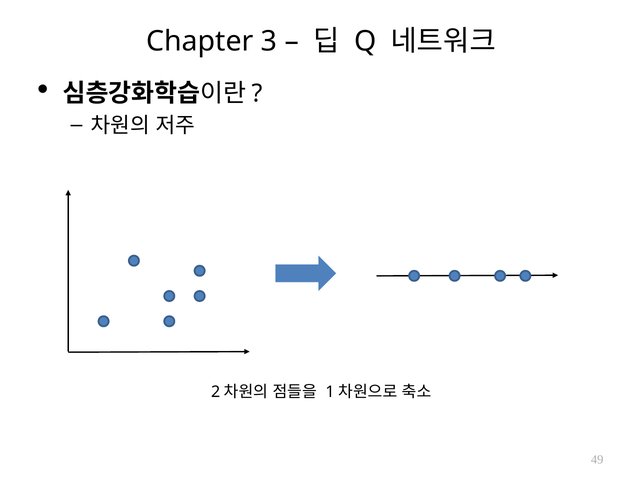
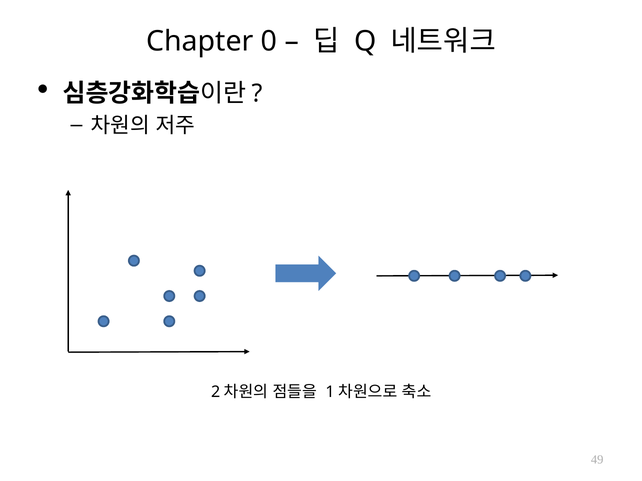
3: 3 -> 0 (269, 42)
